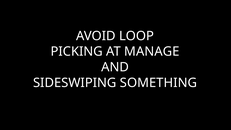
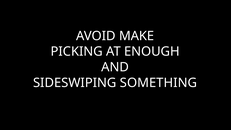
LOOP: LOOP -> MAKE (137, 36)
MANAGE: MANAGE -> ENOUGH (152, 51)
